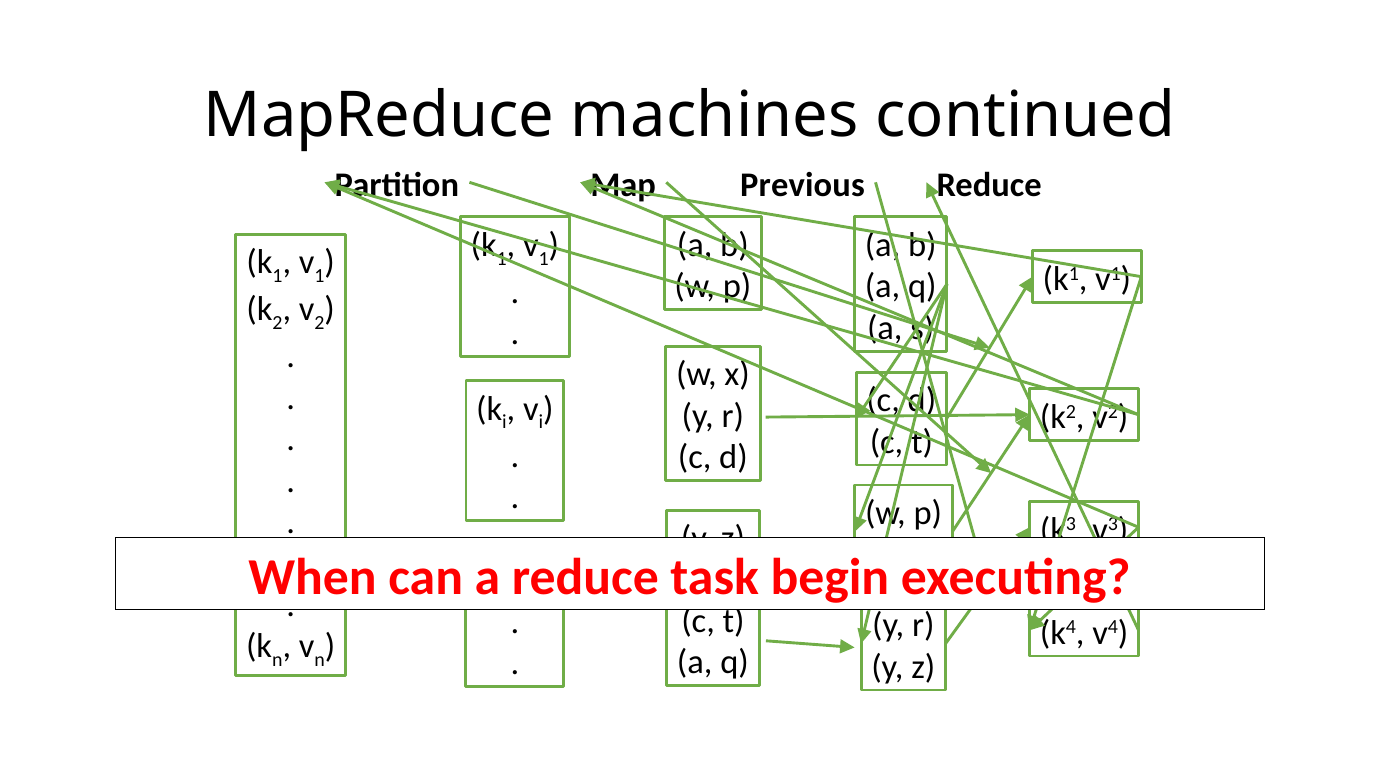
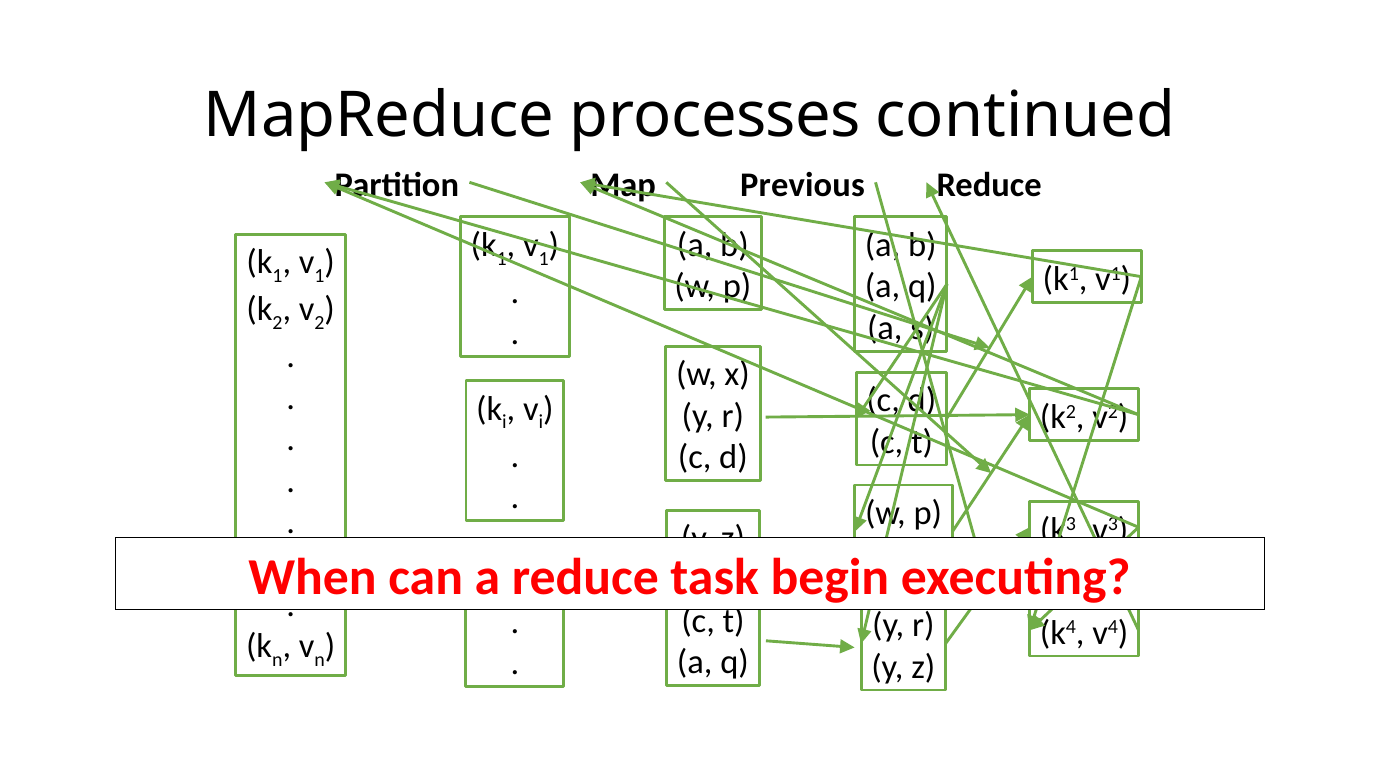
machines: machines -> processes (715, 116)
